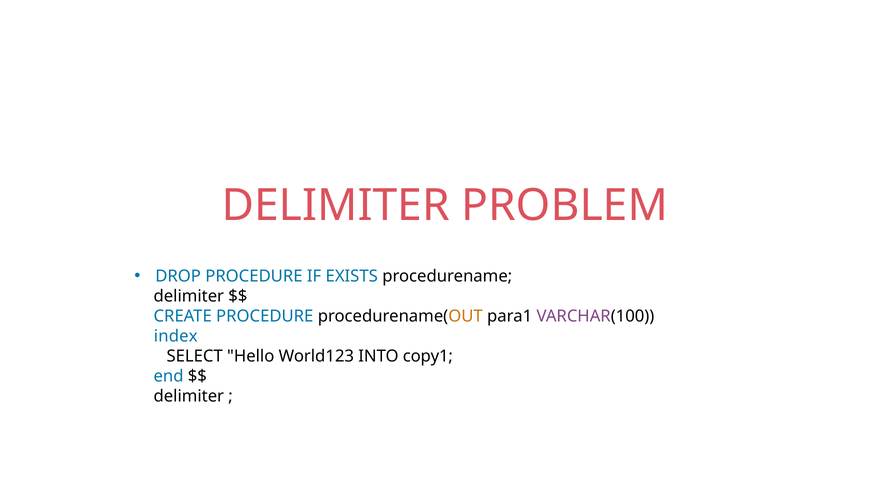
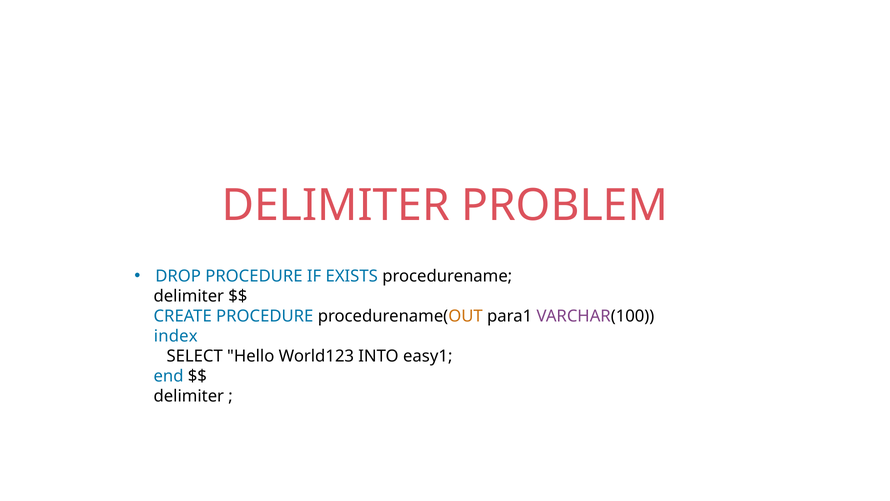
copy1: copy1 -> easy1 (428, 356)
